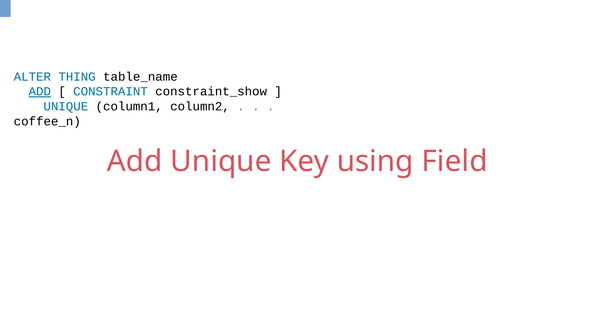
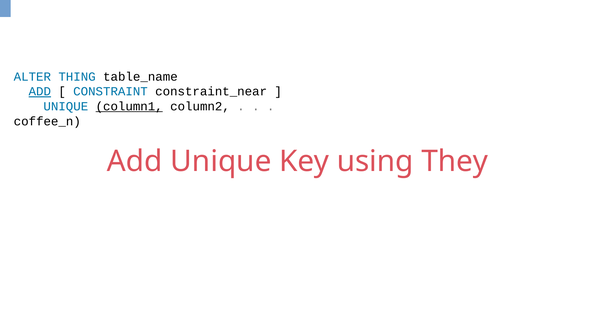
constraint_show: constraint_show -> constraint_near (211, 91)
column1 underline: none -> present (129, 106)
Field: Field -> They (455, 161)
